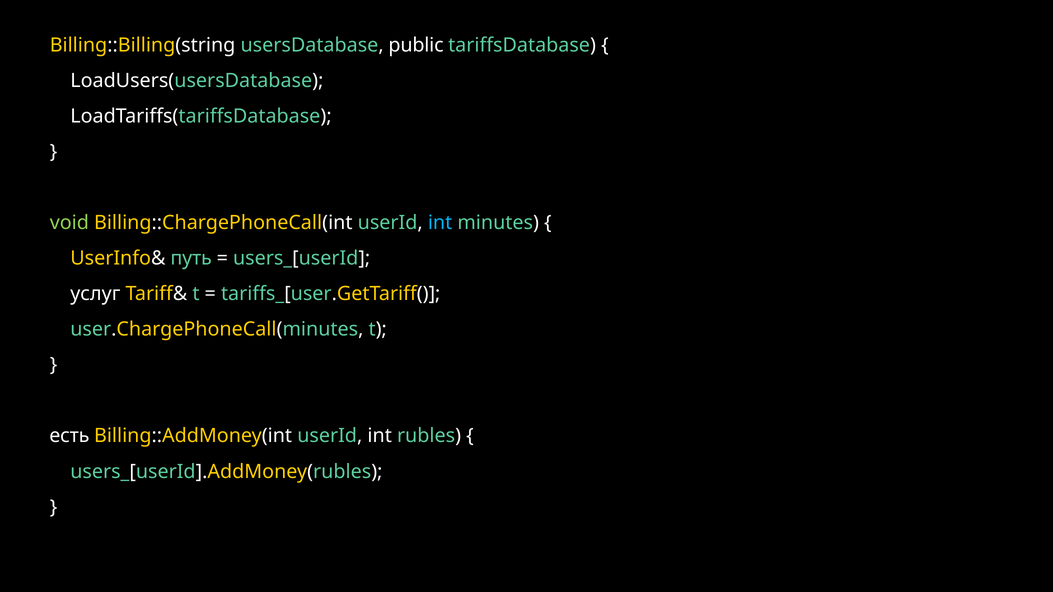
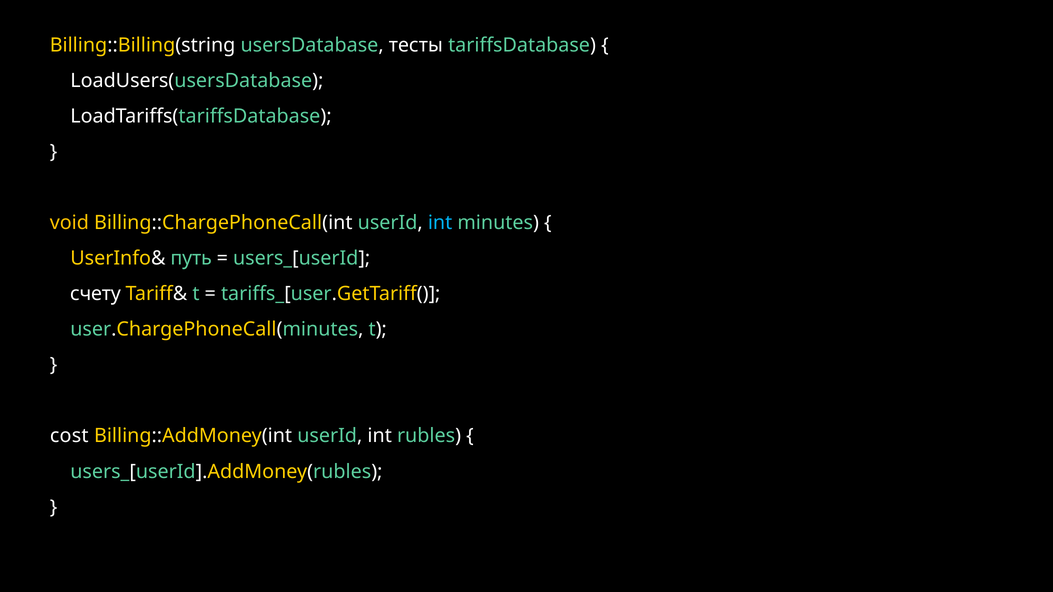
public: public -> тесты (416, 45)
void colour: light green -> yellow (69, 223)
услуг: услуг -> счету (95, 294)
есть: есть -> cost (69, 436)
